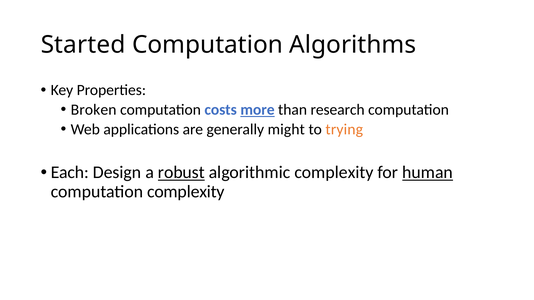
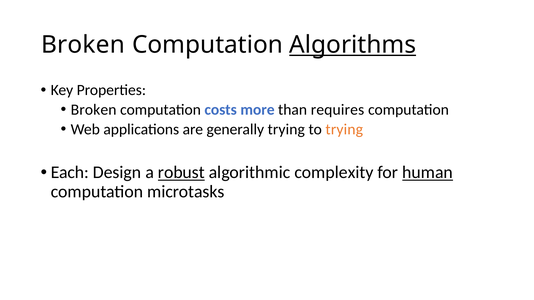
Started: Started -> Broken (83, 45)
Algorithms underline: none -> present (353, 45)
more underline: present -> none (257, 110)
research: research -> requires (337, 110)
generally might: might -> trying (286, 129)
computation complexity: complexity -> microtasks (186, 192)
